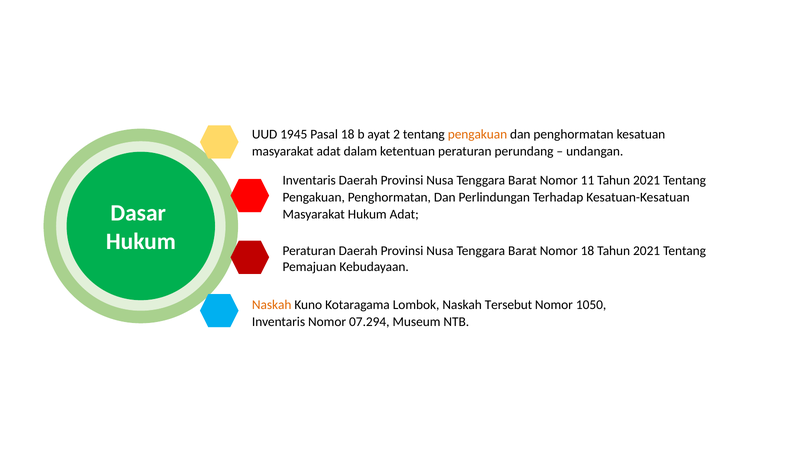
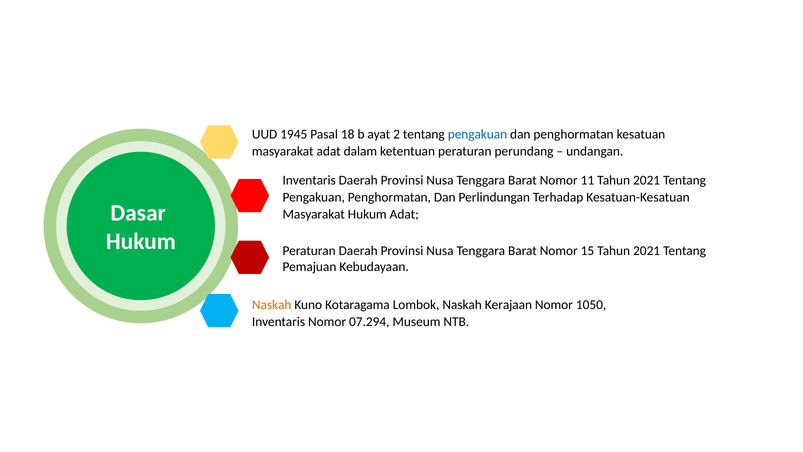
pengakuan colour: orange -> blue (477, 134)
Nomor 18: 18 -> 15 (587, 251)
Tersebut: Tersebut -> Kerajaan (508, 305)
